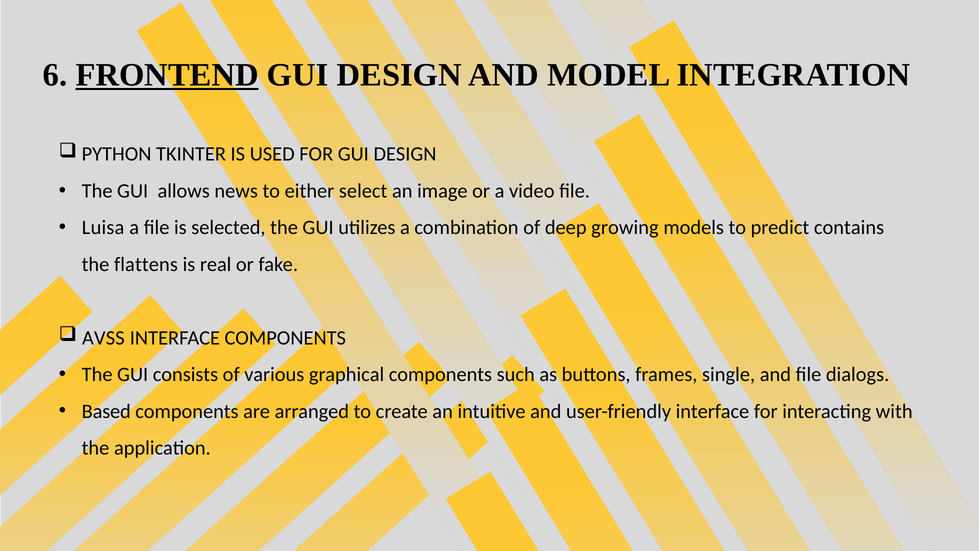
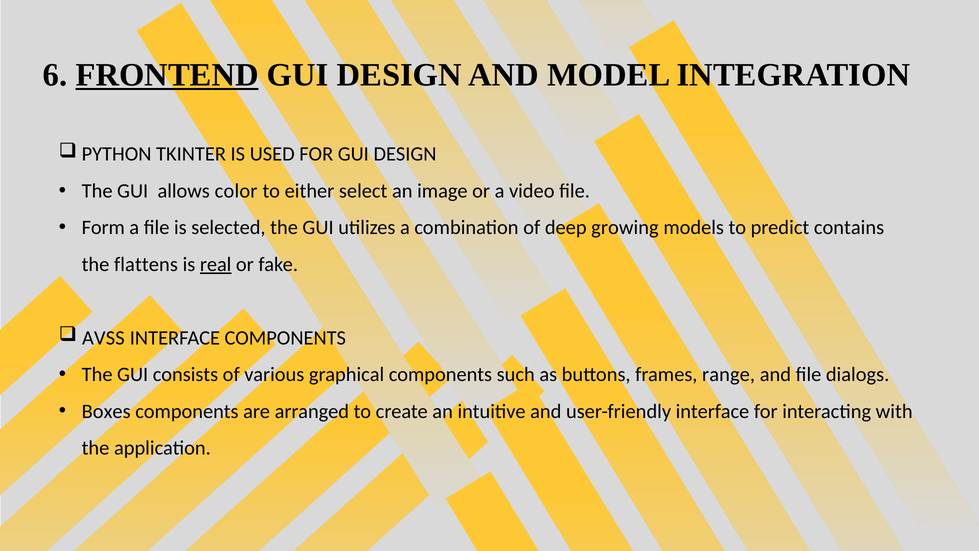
news: news -> color (236, 191)
Luisa: Luisa -> Form (103, 228)
real underline: none -> present (216, 264)
single: single -> range (729, 374)
Based: Based -> Boxes (106, 411)
